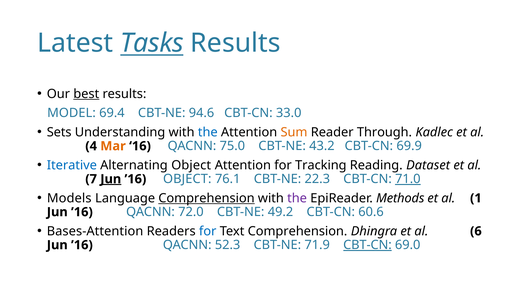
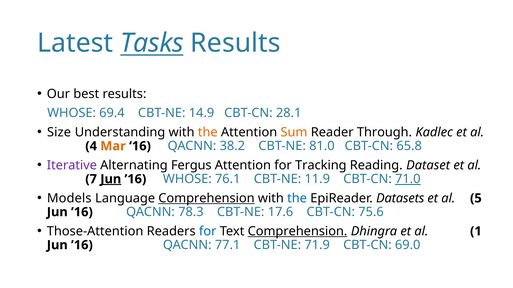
best underline: present -> none (86, 94)
MODEL: MODEL -> WHOSE (72, 113)
94.6: 94.6 -> 14.9 (202, 113)
33.0: 33.0 -> 28.1 (289, 113)
Sets: Sets -> Size (59, 132)
the colour: blue -> orange (208, 132)
75.0: 75.0 -> 38.2 (232, 146)
43.2: 43.2 -> 81.0 (322, 146)
69.9: 69.9 -> 65.8 (409, 146)
Iterative colour: blue -> purple (72, 166)
Alternating Object: Object -> Fergus (191, 166)
’16 OBJECT: OBJECT -> WHOSE (187, 179)
22.3: 22.3 -> 11.9 (317, 179)
the colour: purple -> blue (297, 199)
Methods: Methods -> Datasets (400, 199)
1: 1 -> 5 (476, 199)
72.0: 72.0 -> 78.3 (191, 212)
49.2: 49.2 -> 17.6 (280, 212)
60.6: 60.6 -> 75.6 (371, 212)
Bases-Attention: Bases-Attention -> Those-Attention (95, 232)
Comprehension underline: none -> present (298, 232)
6: 6 -> 1 (476, 232)
52.3: 52.3 -> 77.1 (228, 245)
CBT-CN underline: present -> none (367, 245)
